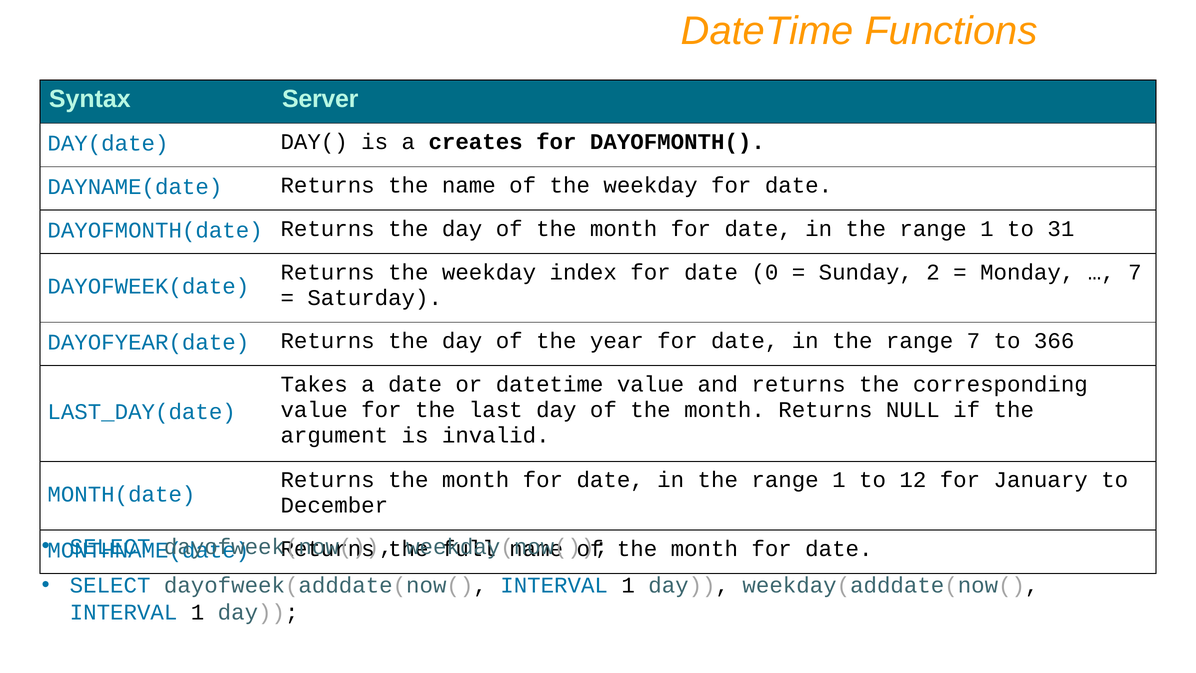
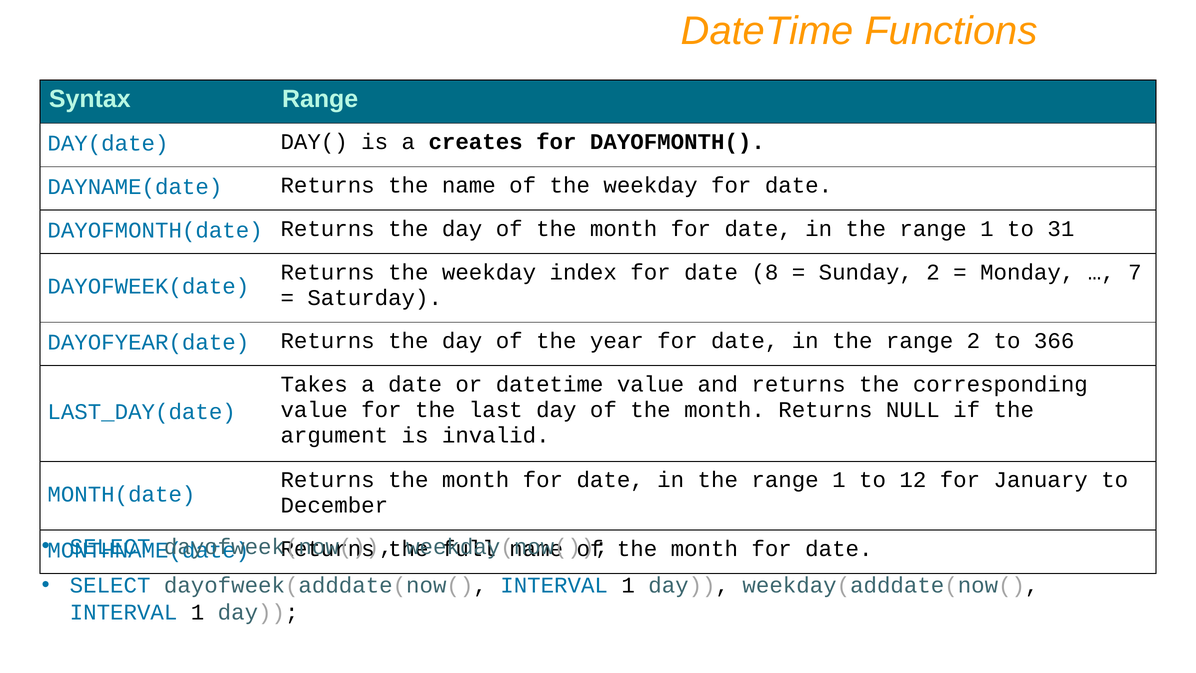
Syntax Server: Server -> Range (320, 99)
0: 0 -> 8 (765, 272)
range 7: 7 -> 2 (973, 341)
